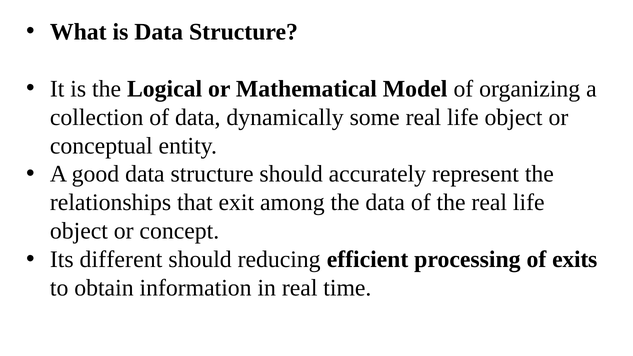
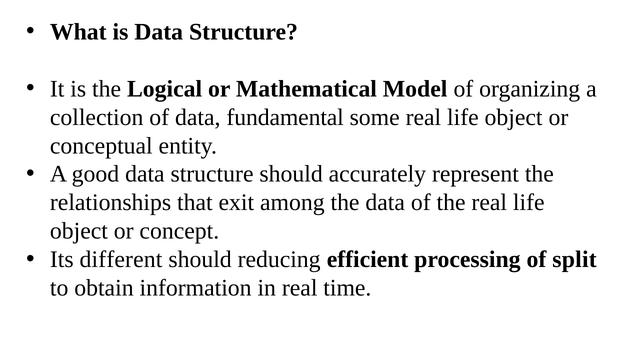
dynamically: dynamically -> fundamental (285, 117)
exits: exits -> split (575, 260)
